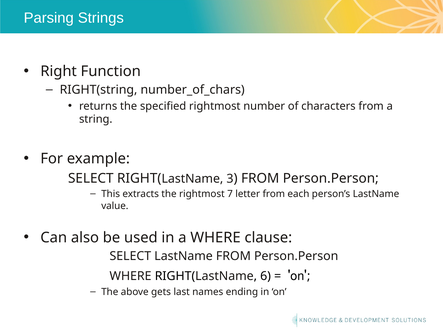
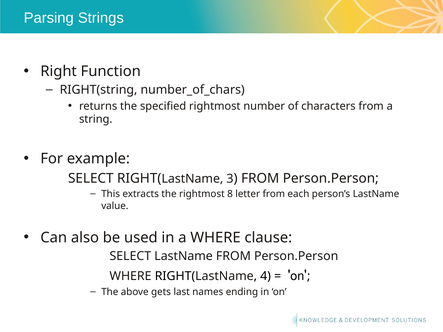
7: 7 -> 8 (230, 194)
6: 6 -> 4 (266, 276)
